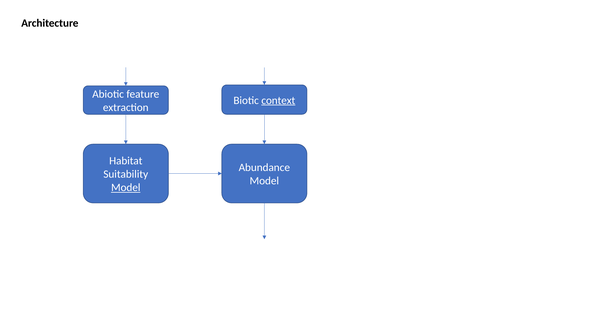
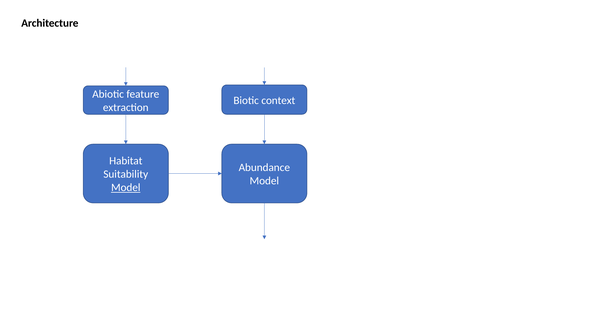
context underline: present -> none (278, 101)
